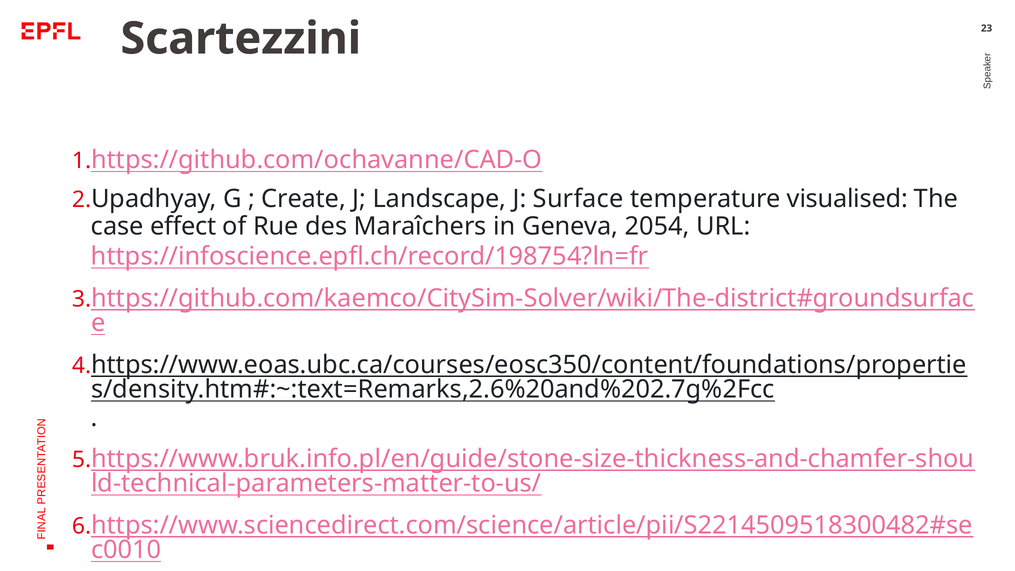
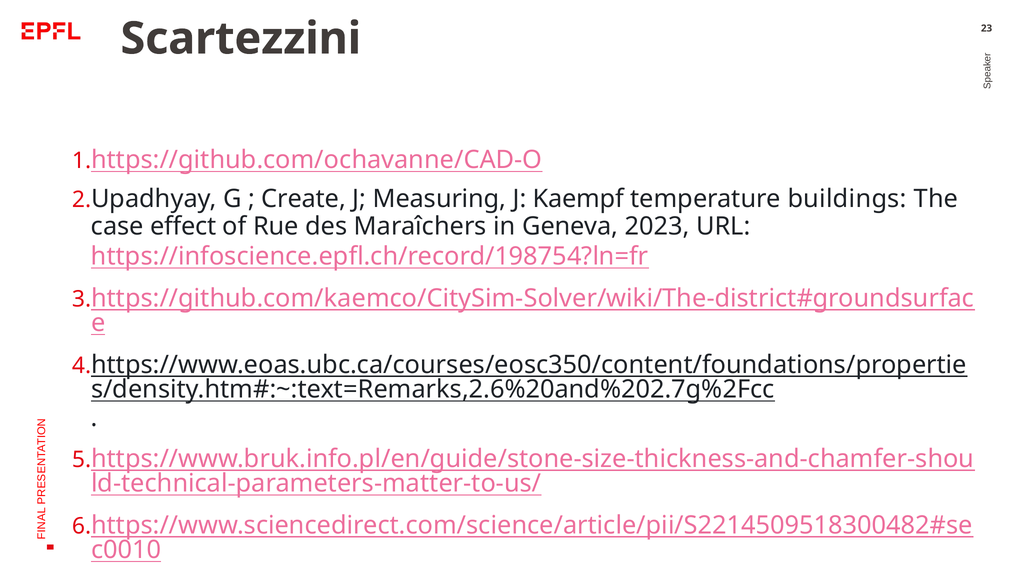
Landscape: Landscape -> Measuring (439, 199)
Surface: Surface -> Kaempf (578, 199)
visualised: visualised -> buildings (847, 199)
2054: 2054 -> 2023 (657, 226)
